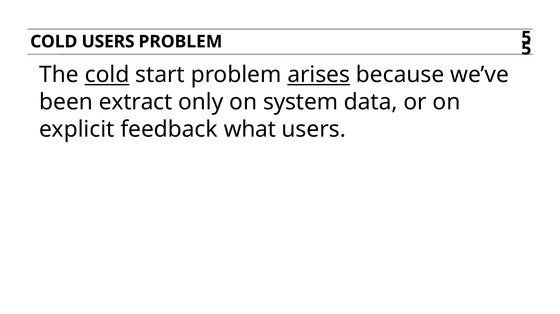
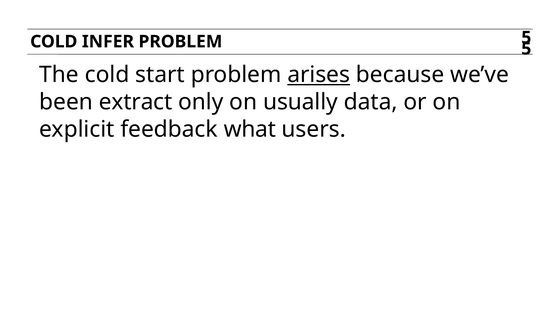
COLD USERS: USERS -> INFER (108, 42)
cold underline: present -> none (107, 75)
system: system -> usually (300, 102)
